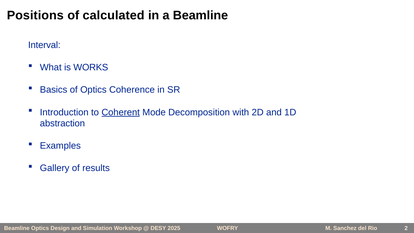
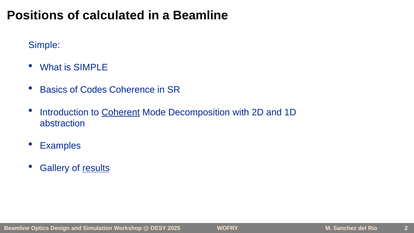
Interval: Interval -> Simple (44, 45)
is WORKS: WORKS -> SIMPLE (91, 67)
of Optics: Optics -> Codes (93, 90)
results underline: none -> present (96, 168)
